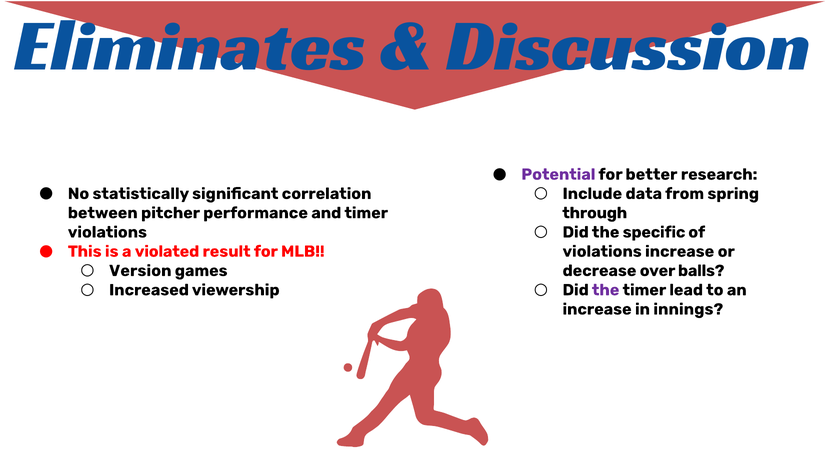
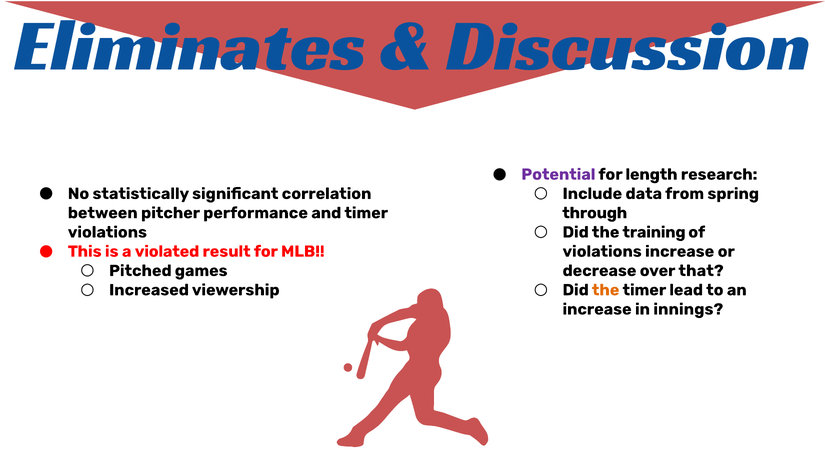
better: better -> length (652, 174)
specific: specific -> training (654, 232)
Version: Version -> Pitched (140, 271)
balls: balls -> that (701, 271)
the colour: purple -> orange (606, 290)
